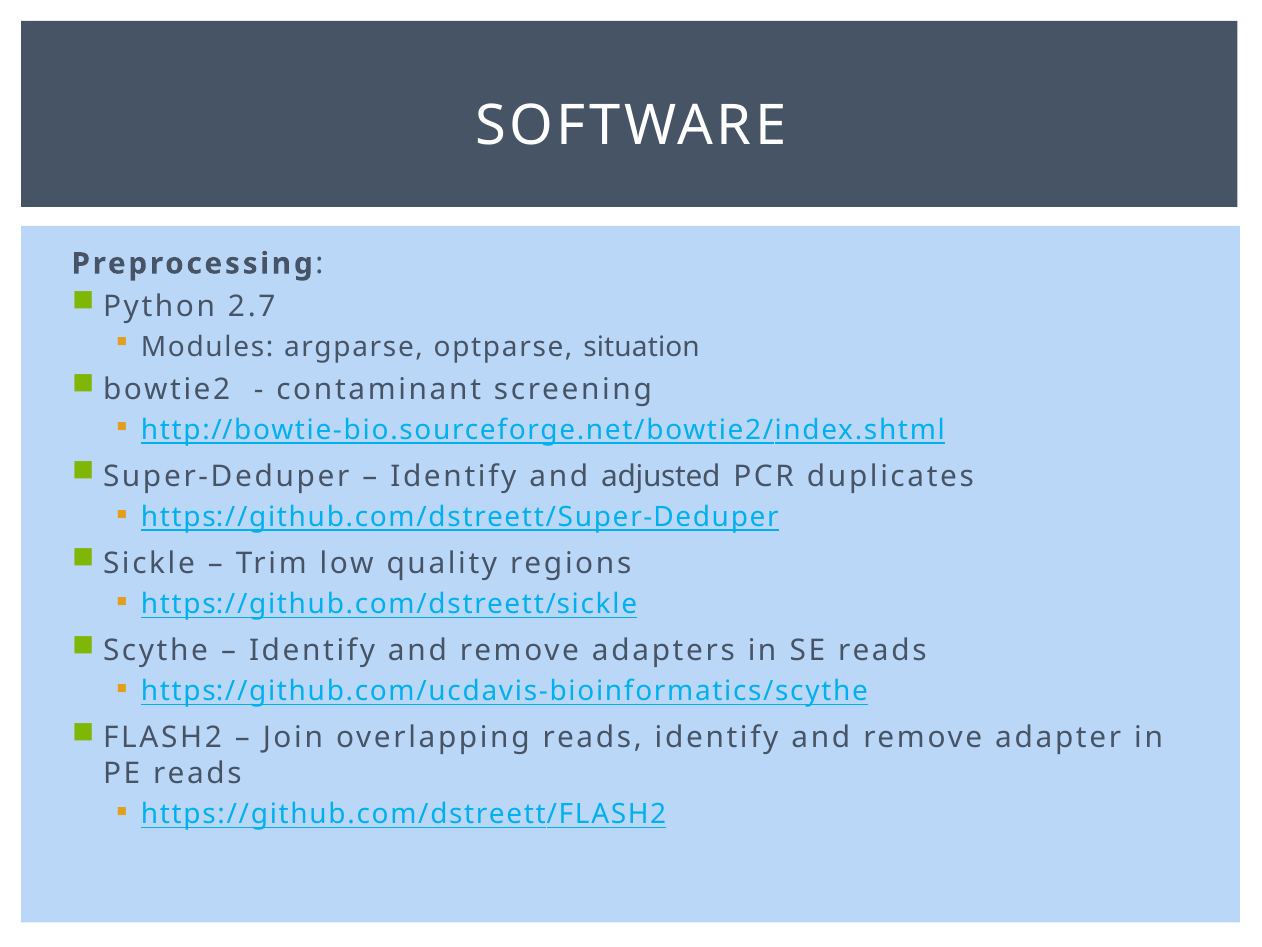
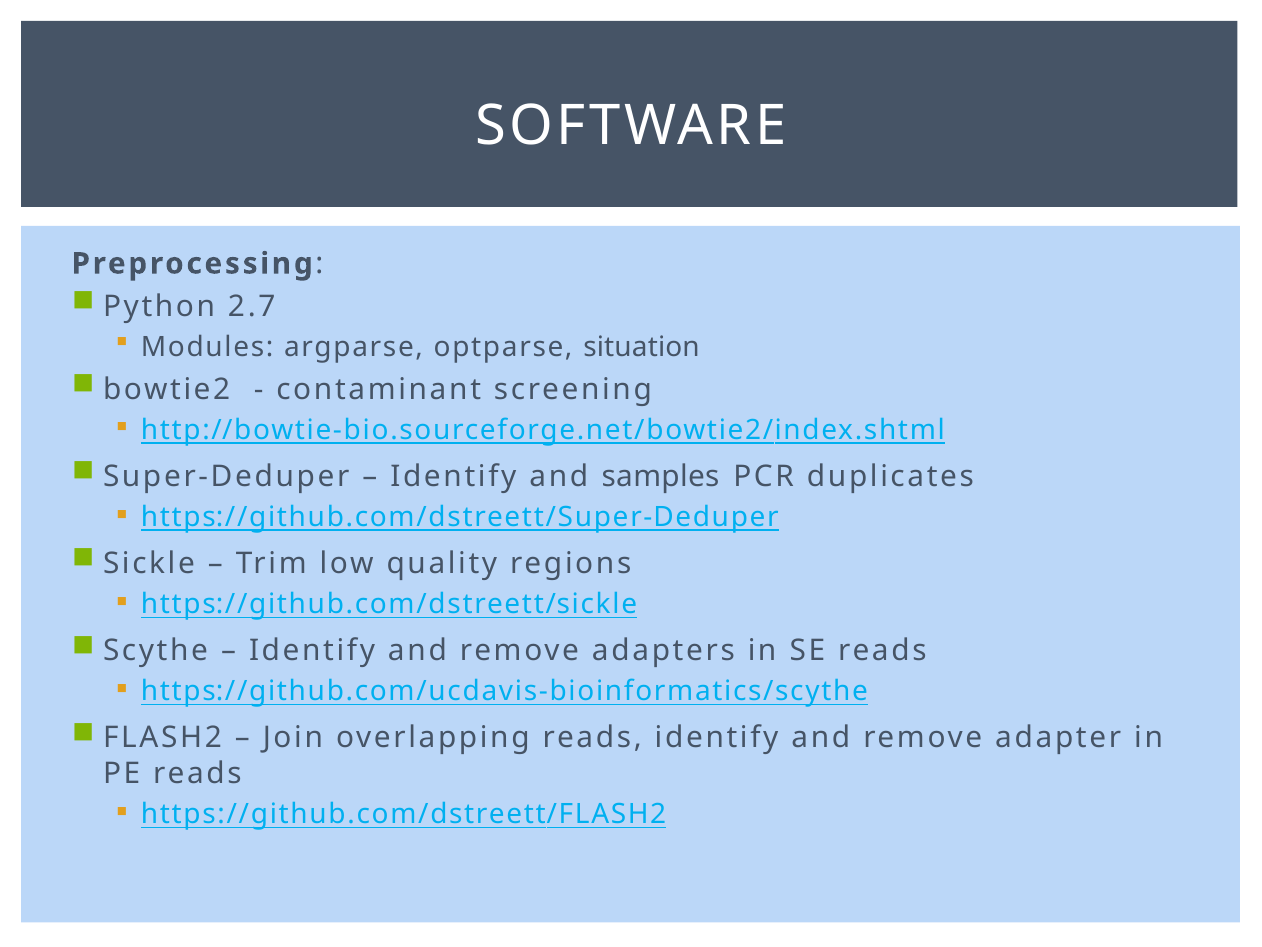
adjusted: adjusted -> samples (661, 476)
